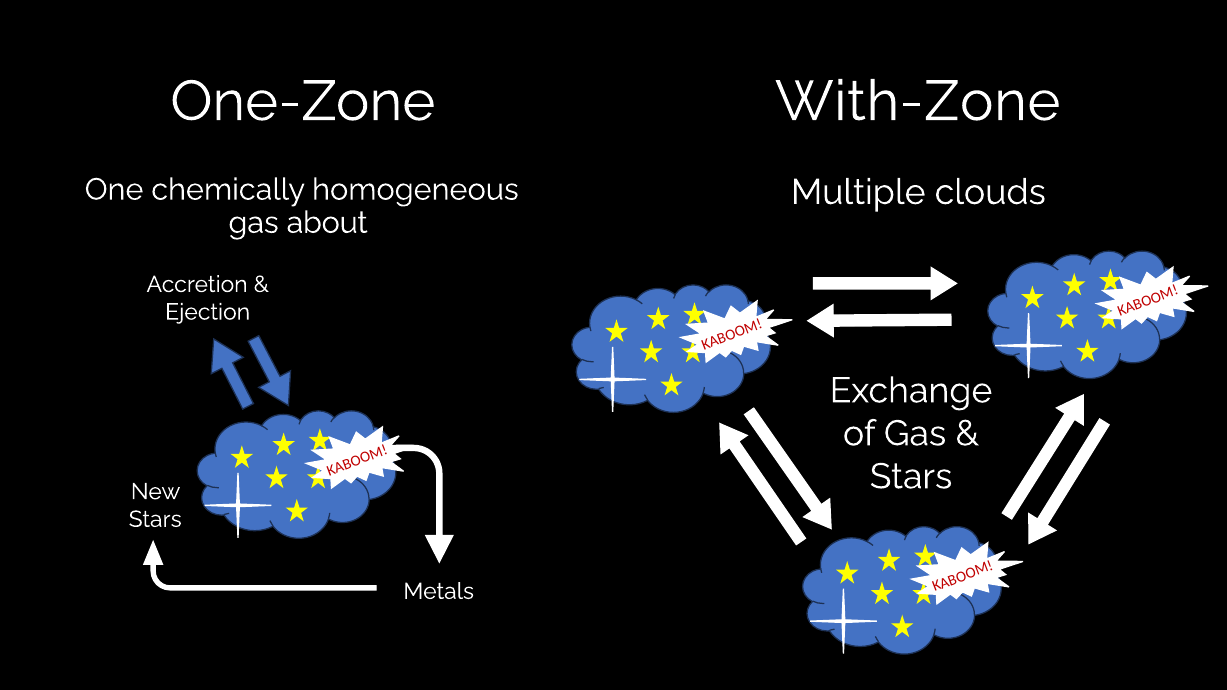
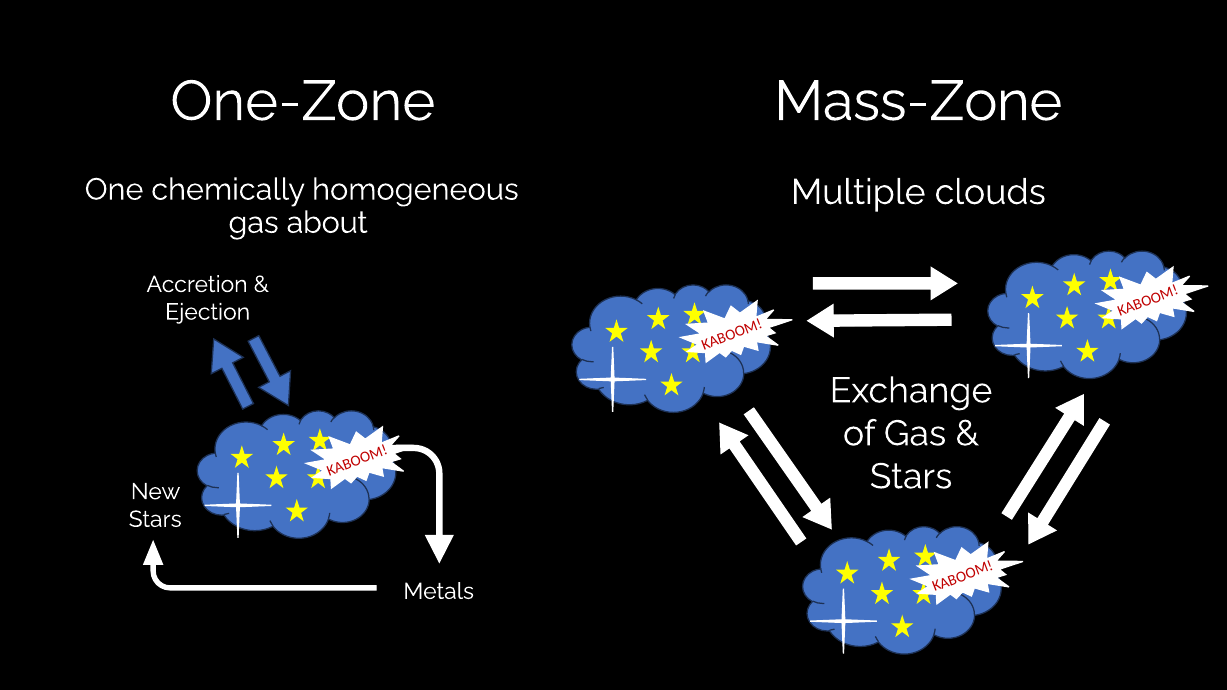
With-Zone: With-Zone -> Mass-Zone (918, 102)
